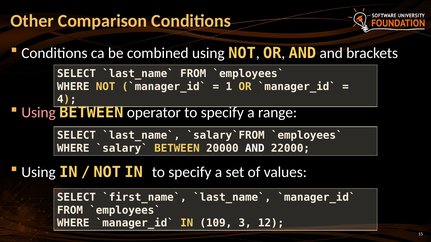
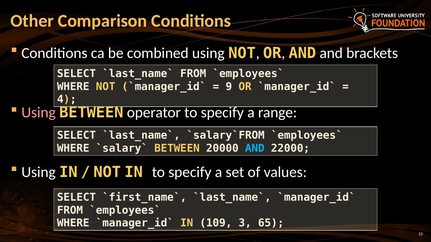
1: 1 -> 9 (229, 87)
AND colour: white -> light blue (255, 149)
12: 12 -> 65 (271, 224)
